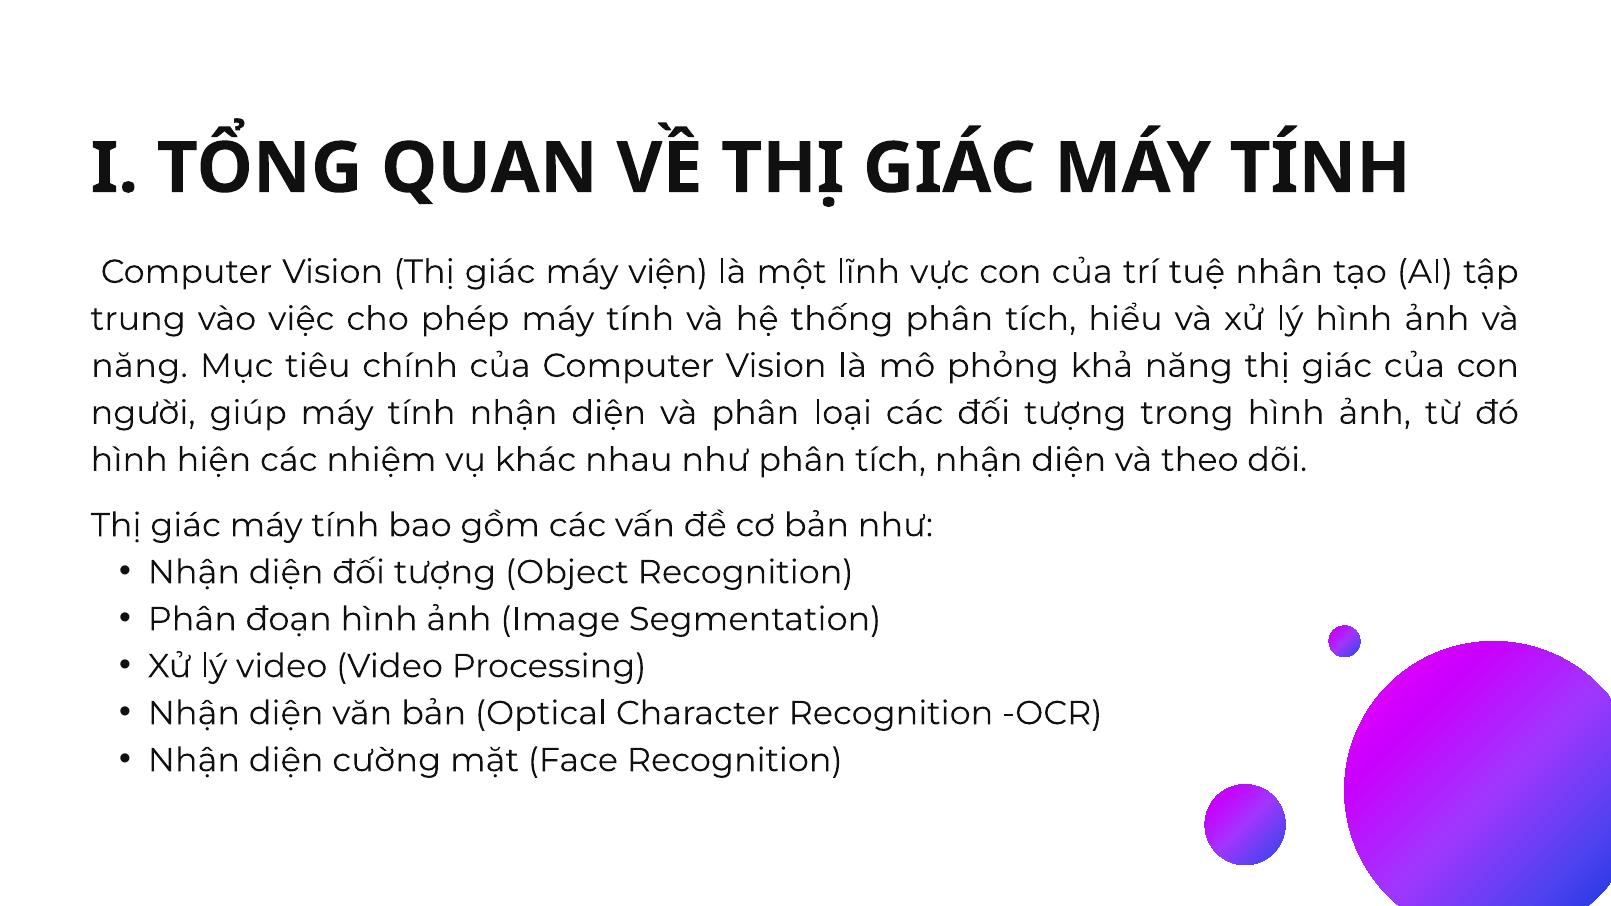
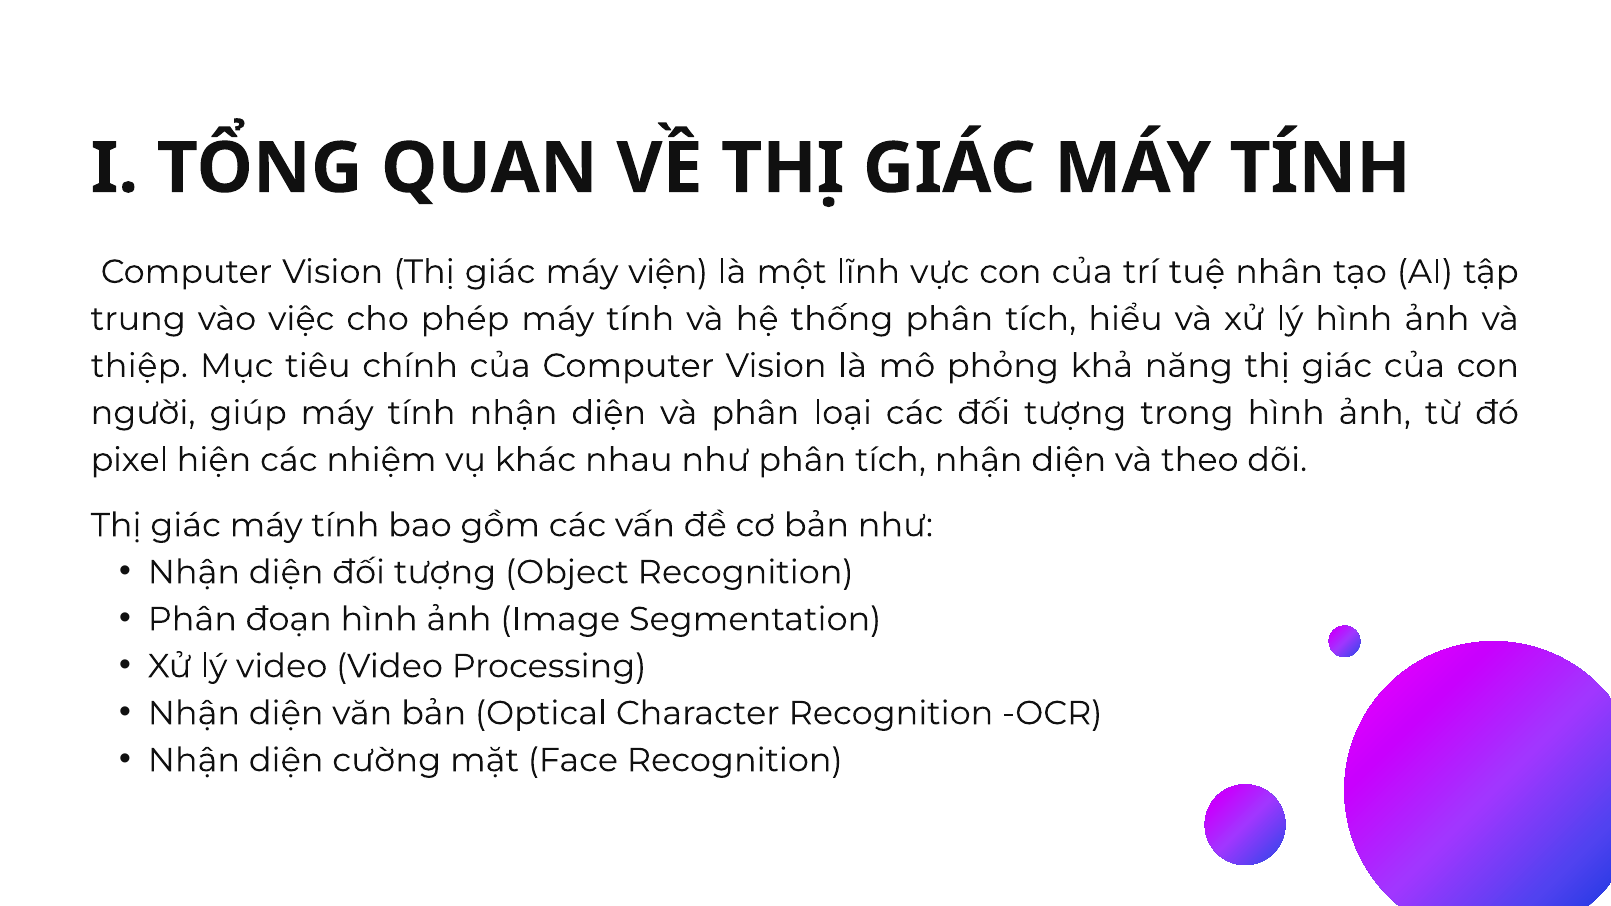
năng: năng -> thiệp (139, 366)
hình: hình -> pixel (129, 460)
